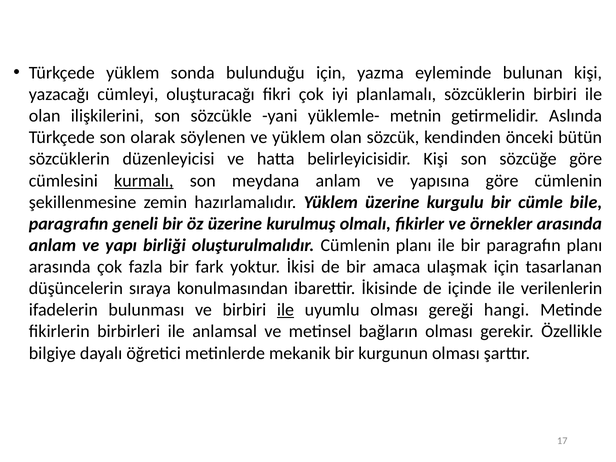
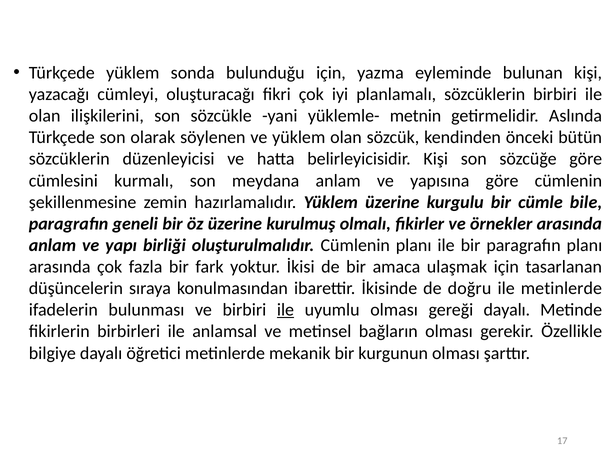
kurmalı underline: present -> none (144, 181)
içinde: içinde -> doğru (470, 288)
ile verilenlerin: verilenlerin -> metinlerde (561, 288)
gereği hangi: hangi -> dayalı (507, 310)
